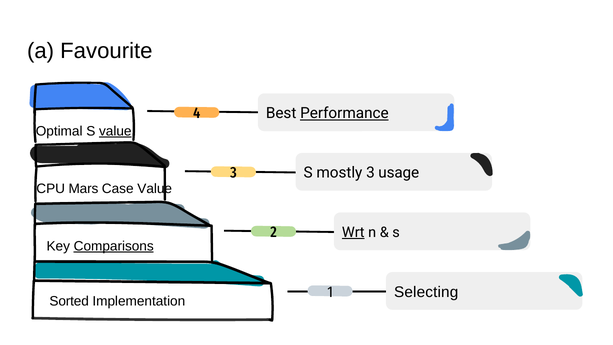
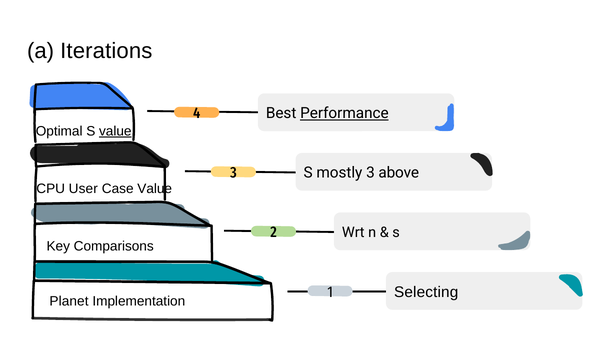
Favourite: Favourite -> Iterations (106, 51)
usage: usage -> above (399, 173)
Mars: Mars -> User (83, 189)
Wrt underline: present -> none (353, 232)
Comparisons underline: present -> none (114, 246)
Sorted: Sorted -> Planet (69, 301)
